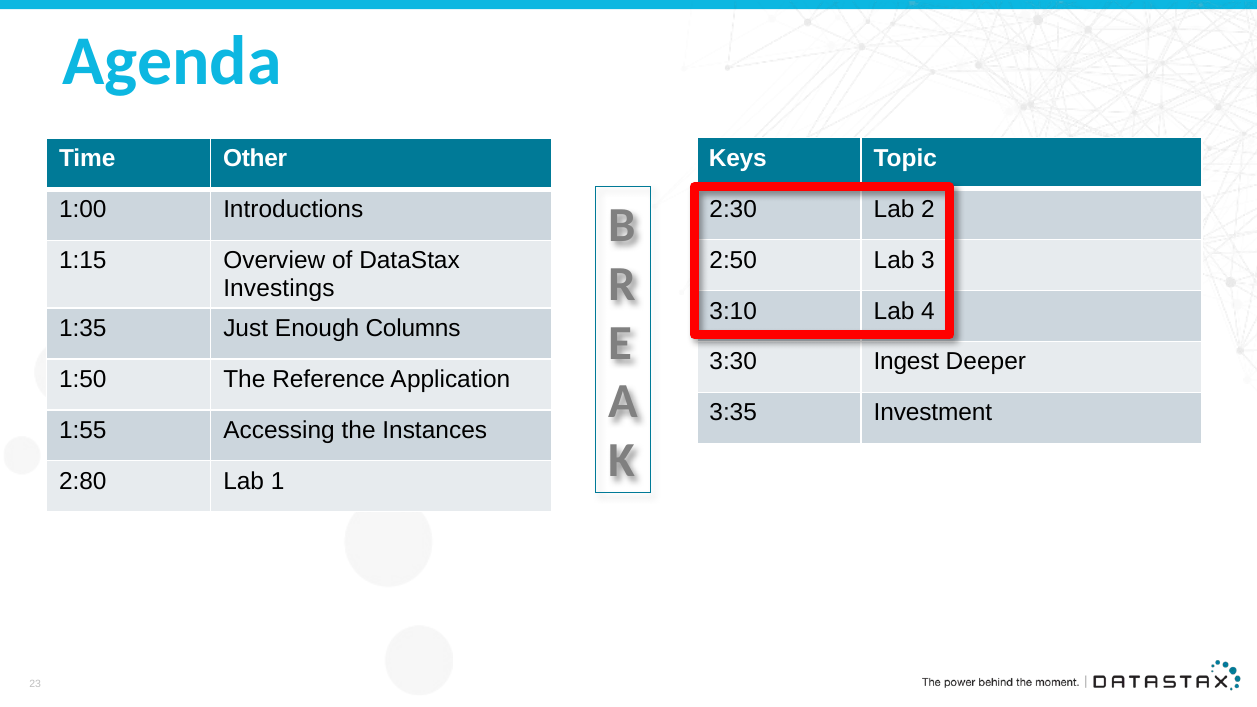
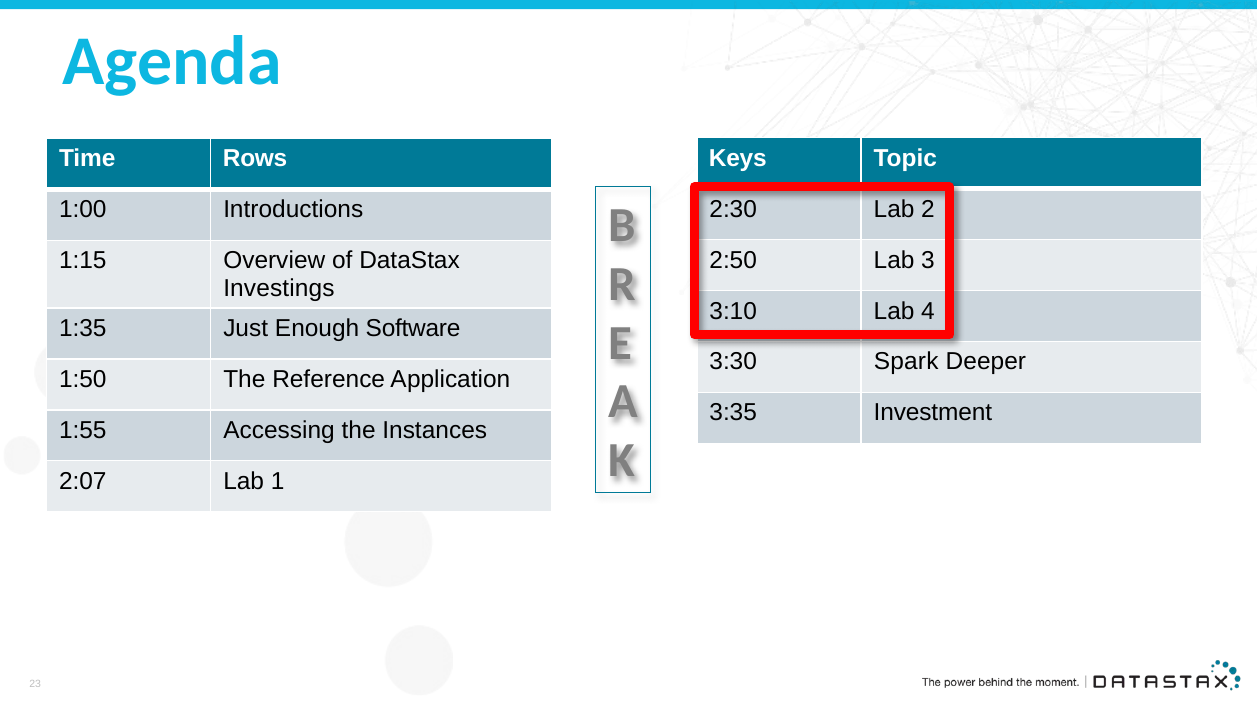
Other: Other -> Rows (255, 159)
Columns: Columns -> Software (413, 328)
Ingest: Ingest -> Spark (906, 362)
2:80: 2:80 -> 2:07 (83, 481)
